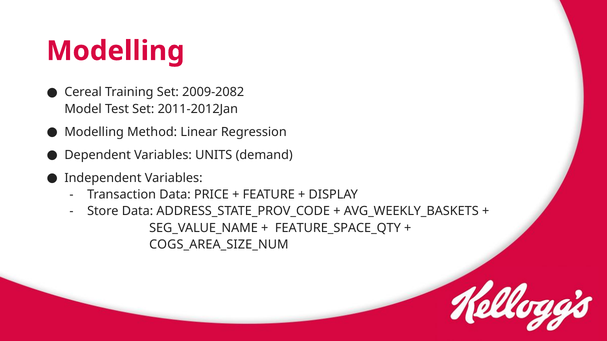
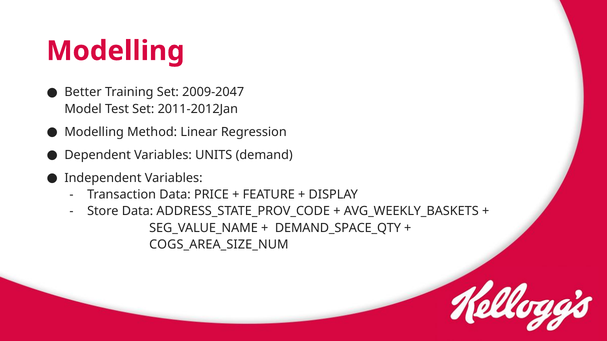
Cereal: Cereal -> Better (83, 92)
2009-2082: 2009-2082 -> 2009-2047 (213, 92)
FEATURE_SPACE_QTY: FEATURE_SPACE_QTY -> DEMAND_SPACE_QTY (338, 228)
